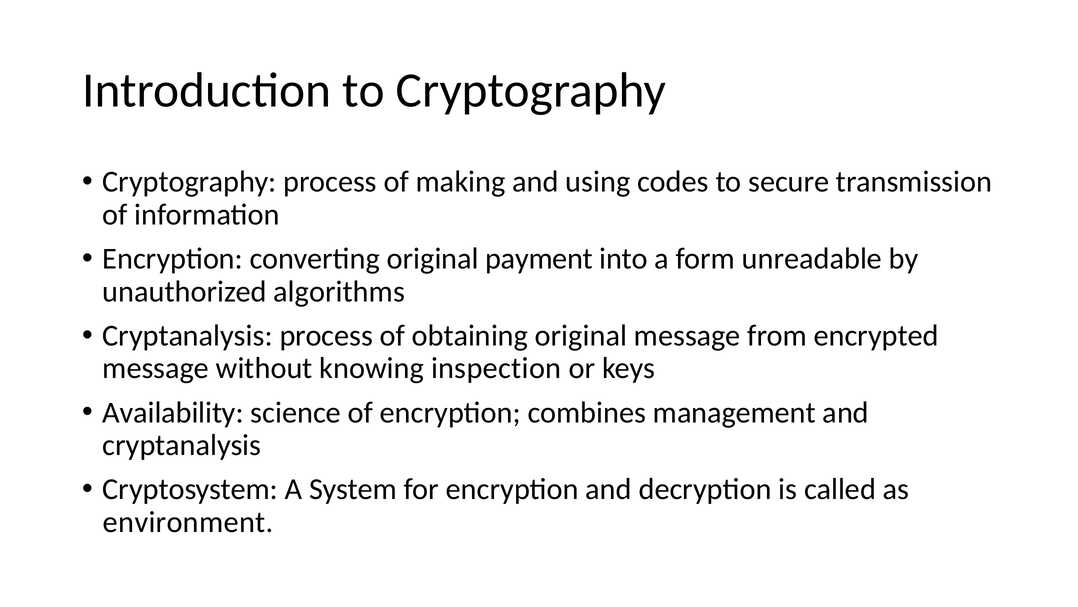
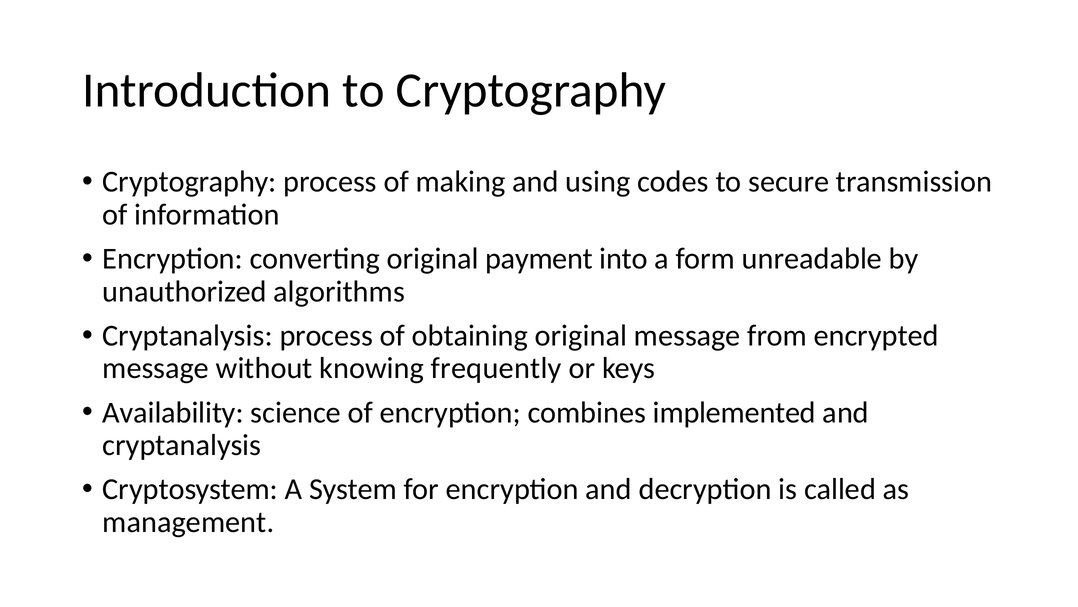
inspection: inspection -> frequently (496, 368)
management: management -> implemented (734, 412)
environment: environment -> management (188, 522)
